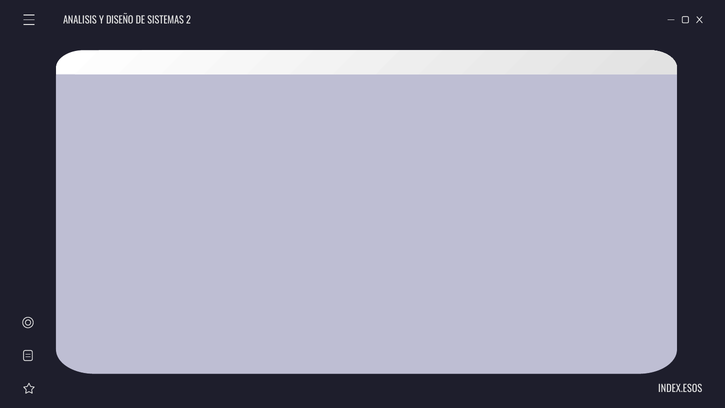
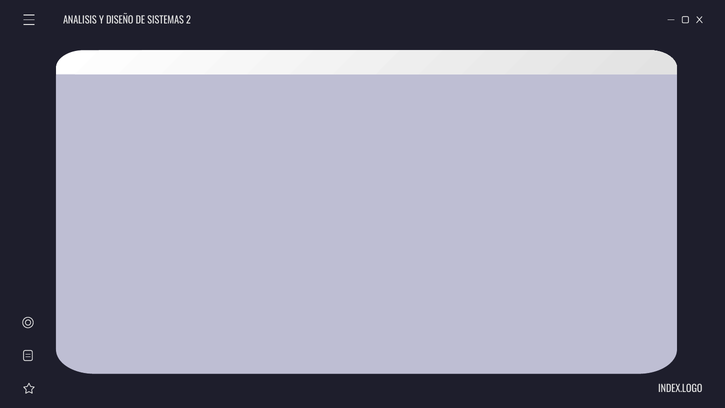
INDEX.ESOS: INDEX.ESOS -> INDEX.LOGO (680, 389)
